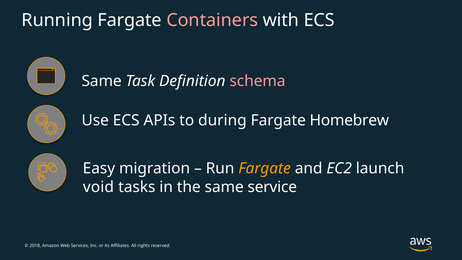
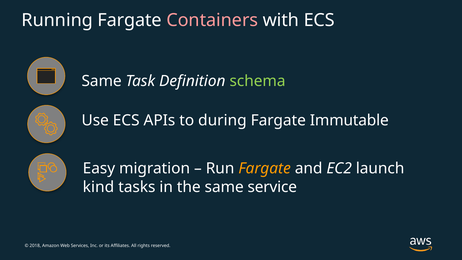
schema colour: pink -> light green (258, 81)
Homebrew: Homebrew -> Immutable (349, 120)
void: void -> kind (98, 187)
